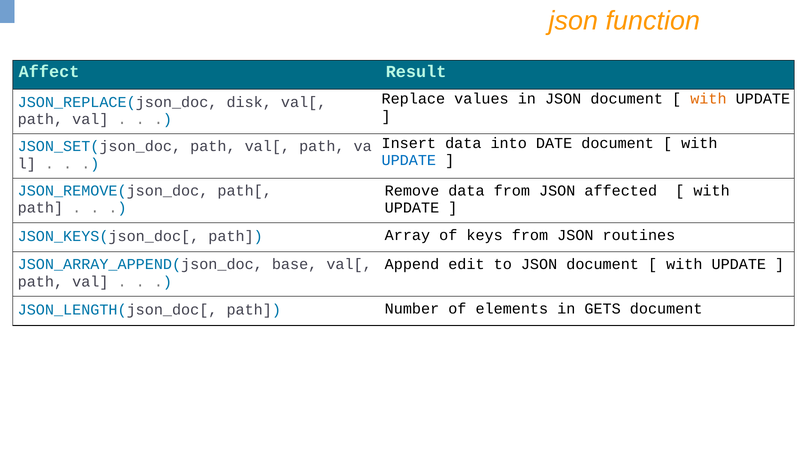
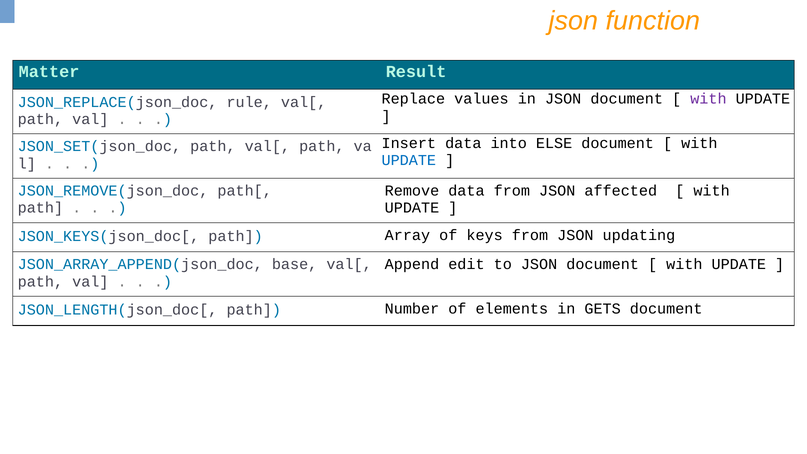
Affect: Affect -> Matter (49, 72)
with colour: orange -> purple (708, 99)
disk: disk -> rule (249, 102)
DATE: DATE -> ELSE (554, 143)
routines: routines -> updating (639, 235)
